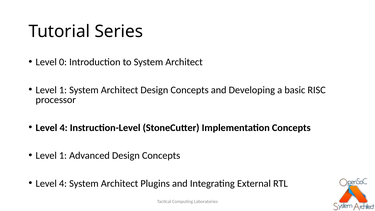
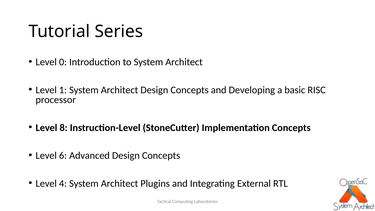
4: 4 -> 8 (64, 128)
1: 1 -> 6 (63, 156)
